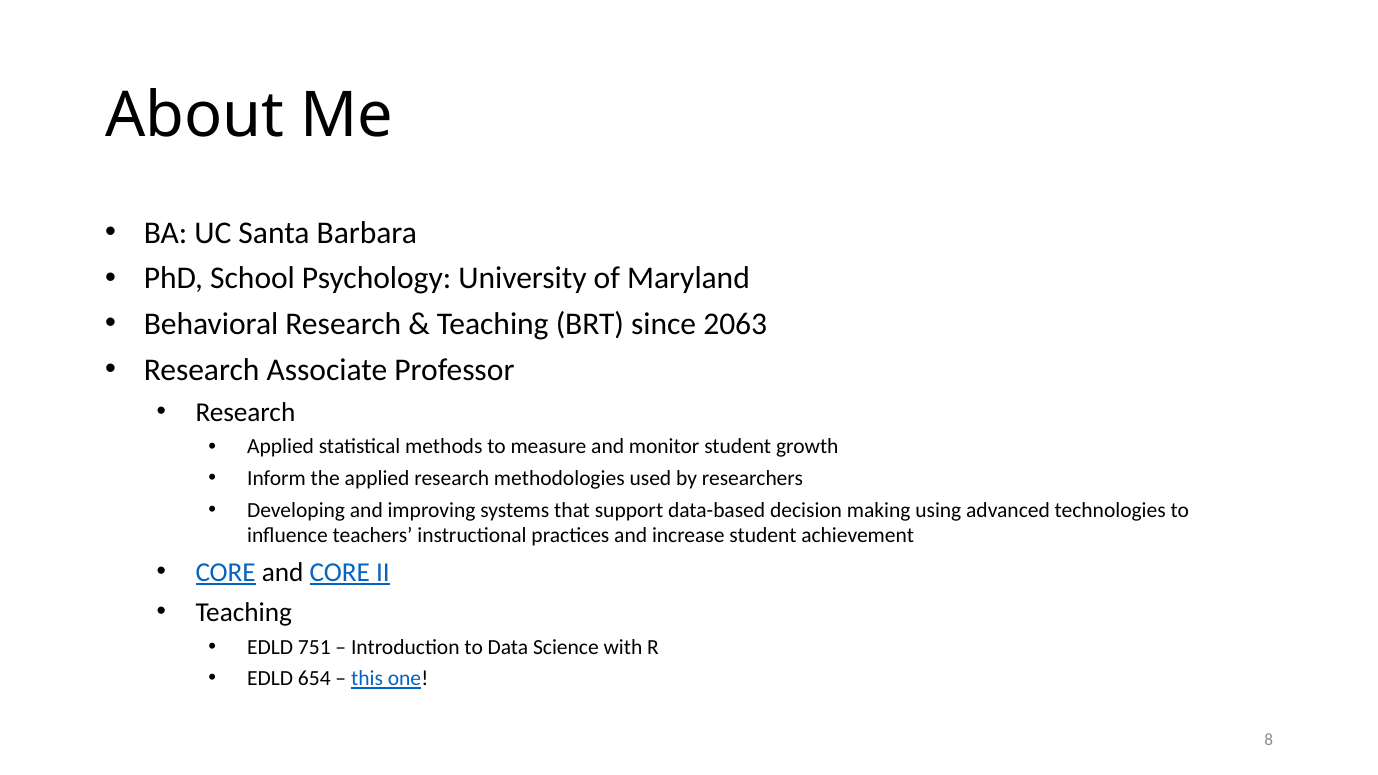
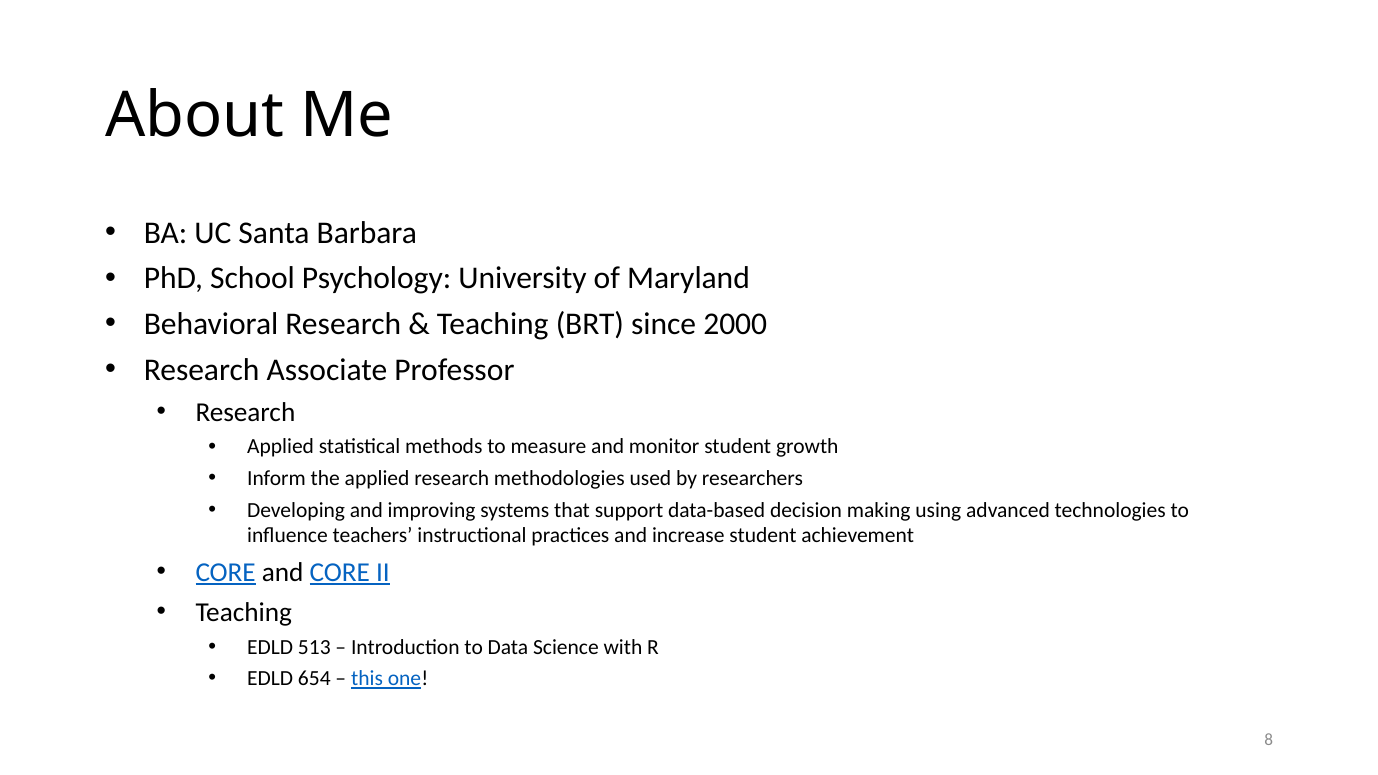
2063: 2063 -> 2000 (735, 325)
751: 751 -> 513 (314, 647)
